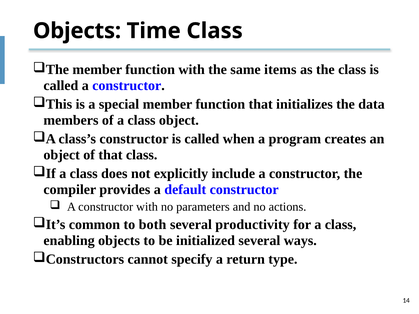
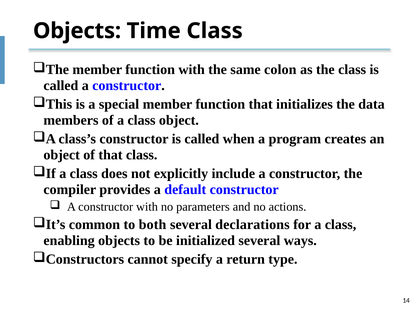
items: items -> colon (280, 70)
productivity: productivity -> declarations (252, 225)
